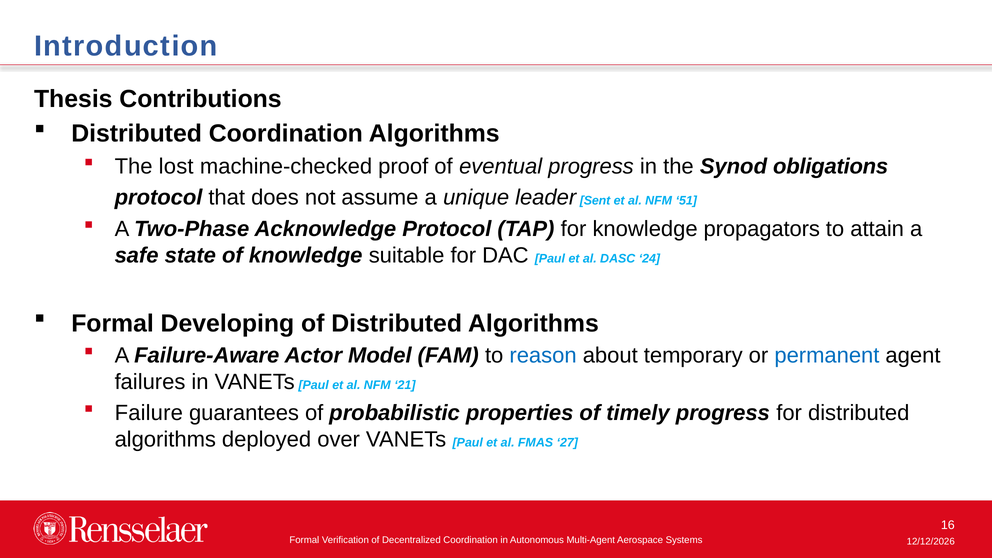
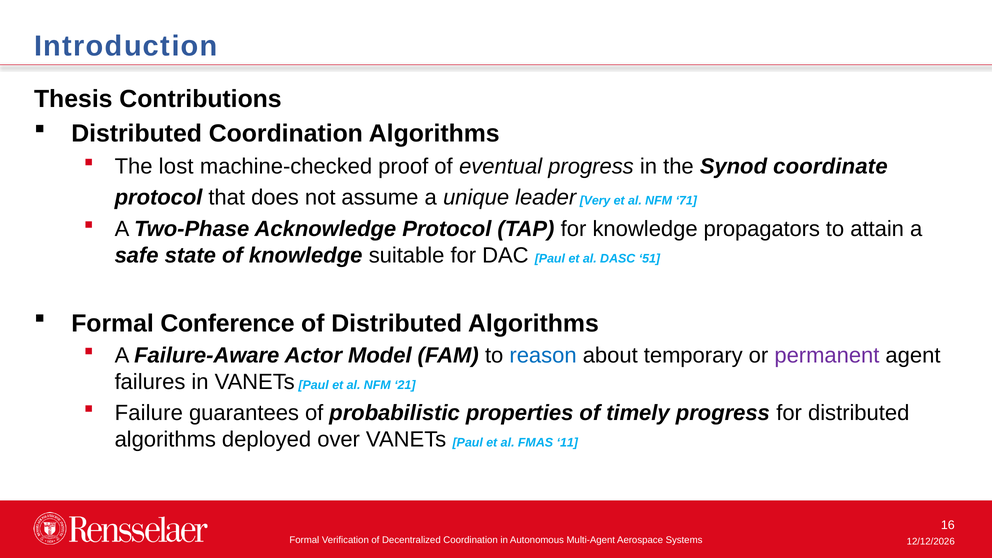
obligations: obligations -> coordinate (830, 167)
Sent: Sent -> Very (595, 200)
51: 51 -> 71 (686, 200)
24: 24 -> 51 (649, 259)
Developing: Developing -> Conference (228, 323)
permanent colour: blue -> purple (827, 356)
27: 27 -> 11 (567, 443)
